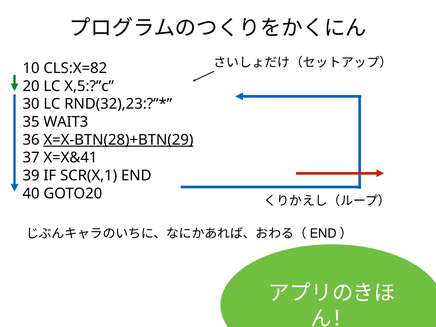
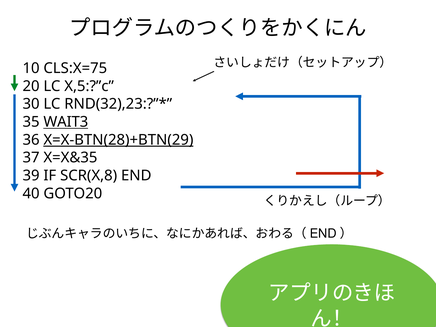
CLS:X=82: CLS:X=82 -> CLS:X=75 (75, 68)
WAIT3 underline: none -> present (66, 122)
X=X&41: X=X&41 -> X=X&35 (70, 158)
SCR(X,1: SCR(X,1 -> SCR(X,8 (89, 176)
